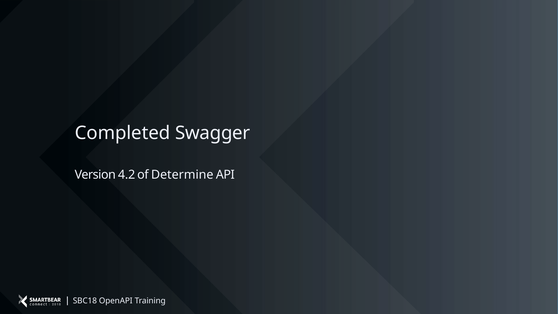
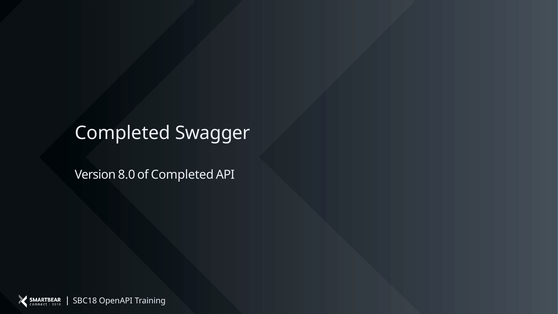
4.2: 4.2 -> 8.0 (127, 175)
of Determine: Determine -> Completed (182, 175)
